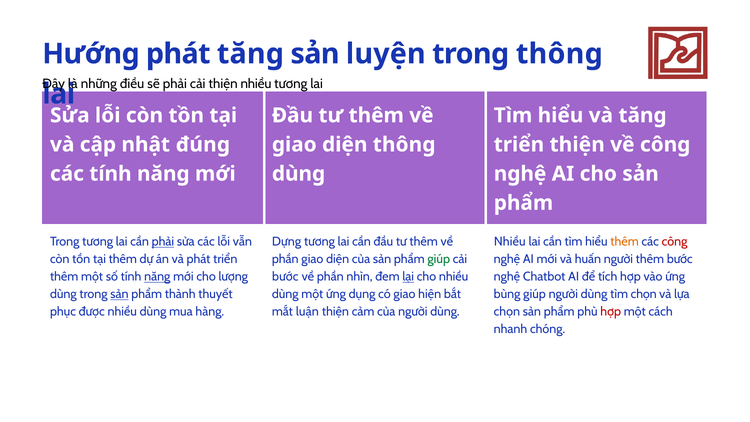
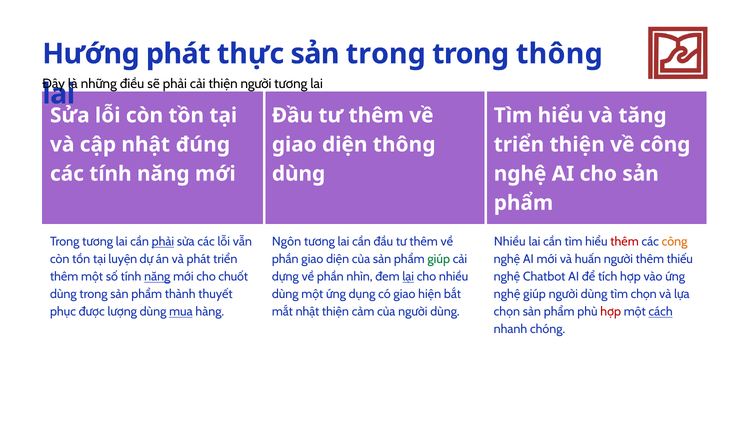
phát tăng: tăng -> thực (251, 54)
sản luyện: luyện -> trong (386, 54)
thiện nhiều: nhiều -> người (256, 84)
Dựng: Dựng -> Ngôn (287, 242)
thêm colour: orange -> red (625, 242)
công colour: red -> orange (675, 242)
tại thêm: thêm -> luyện (123, 259)
thêm bước: bước -> thiếu (680, 259)
lượng: lượng -> chuốt (233, 277)
bước: bước -> dựng (285, 277)
sản underline: present -> none (119, 294)
bùng: bùng -> nghệ (507, 294)
được nhiều: nhiều -> lượng (122, 312)
mua underline: none -> present (181, 312)
mắt luận: luận -> nhật (307, 312)
cách underline: none -> present (661, 312)
